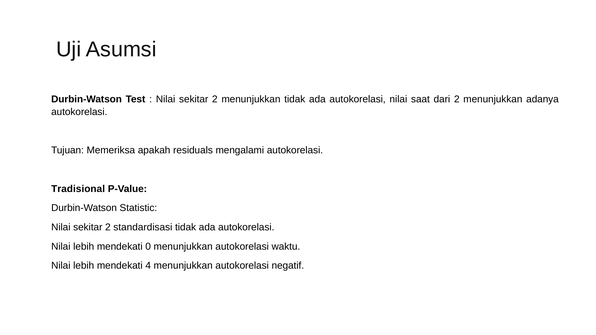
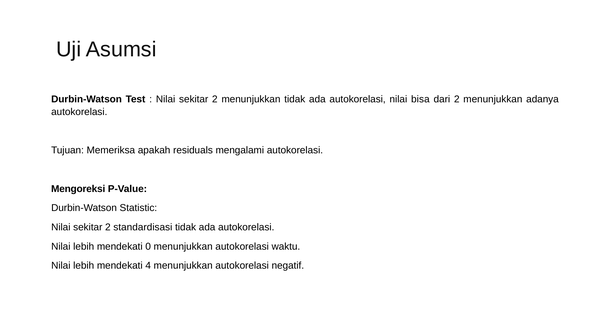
saat: saat -> bisa (420, 99)
Tradisional: Tradisional -> Mengoreksi (78, 189)
